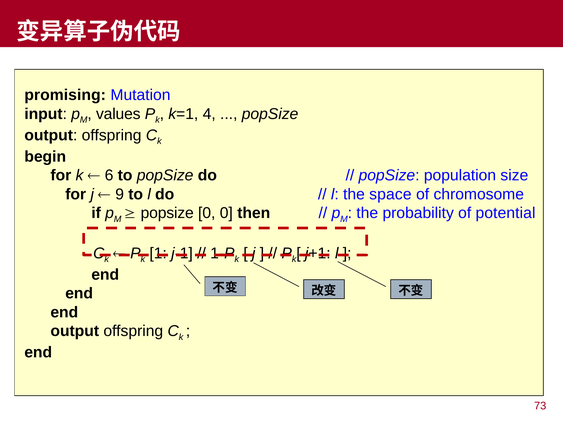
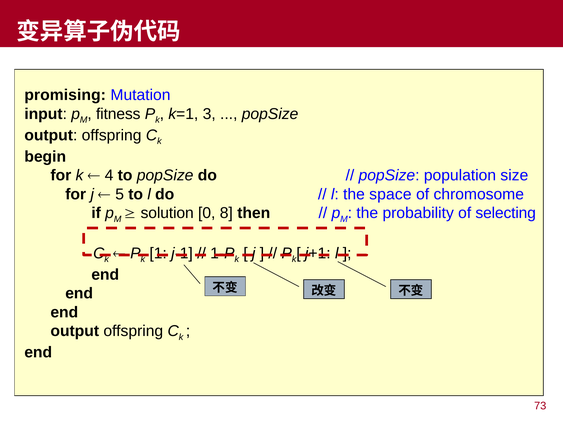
values: values -> fitness (118, 114)
4: 4 -> 3 (209, 114)
6: 6 -> 4 (109, 175)
9: 9 -> 5 (120, 194)
popsize: popsize -> solution (167, 213)
0 0: 0 -> 8 (226, 213)
potential: potential -> selecting (506, 213)
